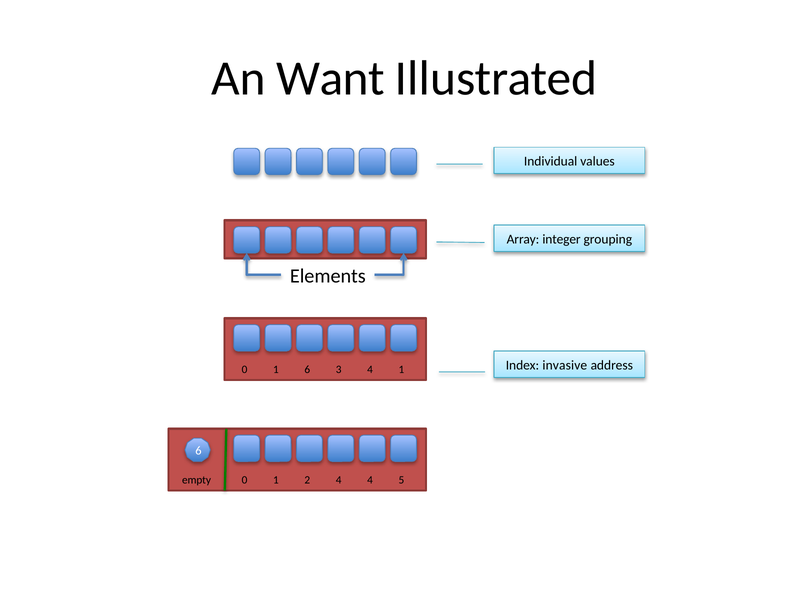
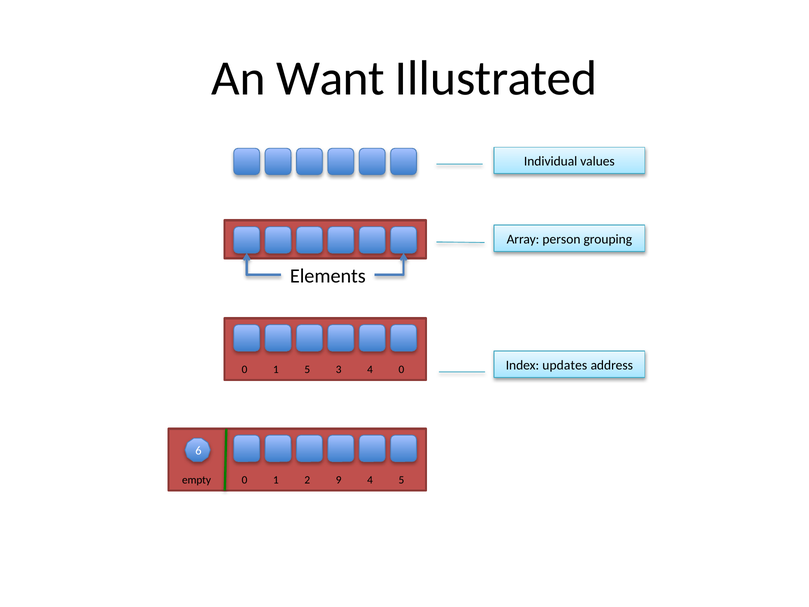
integer: integer -> person (561, 239)
1 6: 6 -> 5 (307, 370)
4 1: 1 -> 0 (401, 370)
invasive: invasive -> updates (565, 365)
2 4: 4 -> 9 (339, 480)
